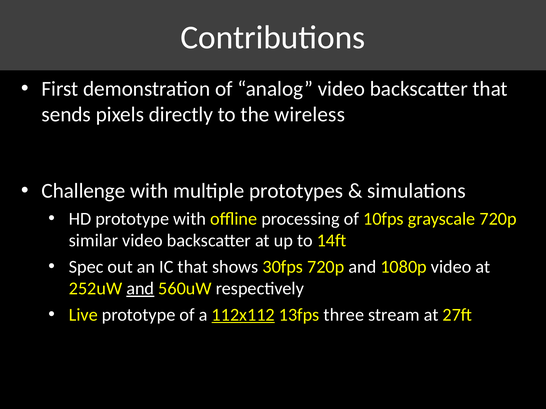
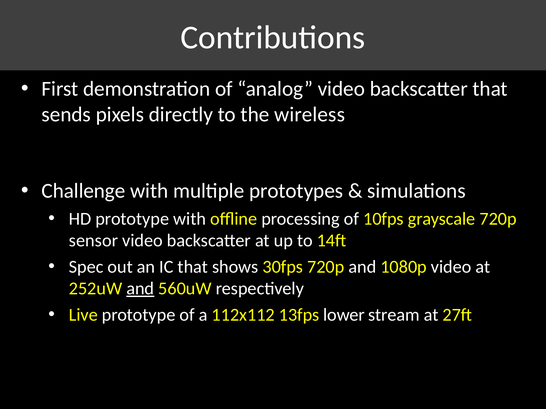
similar: similar -> sensor (93, 241)
112x112 underline: present -> none (243, 315)
three: three -> lower (344, 315)
